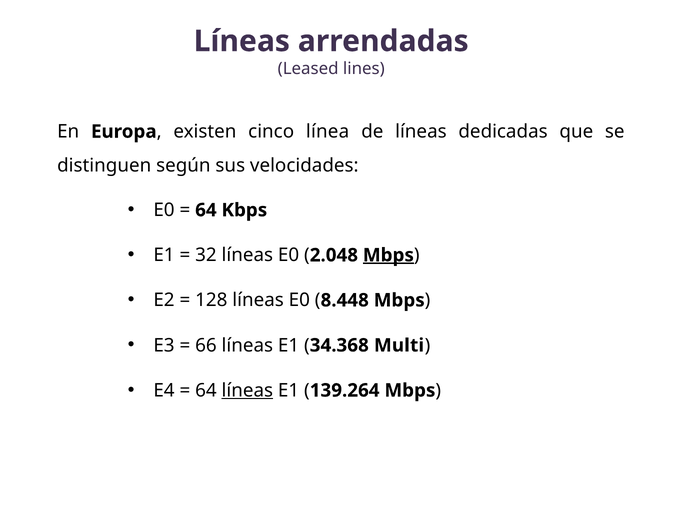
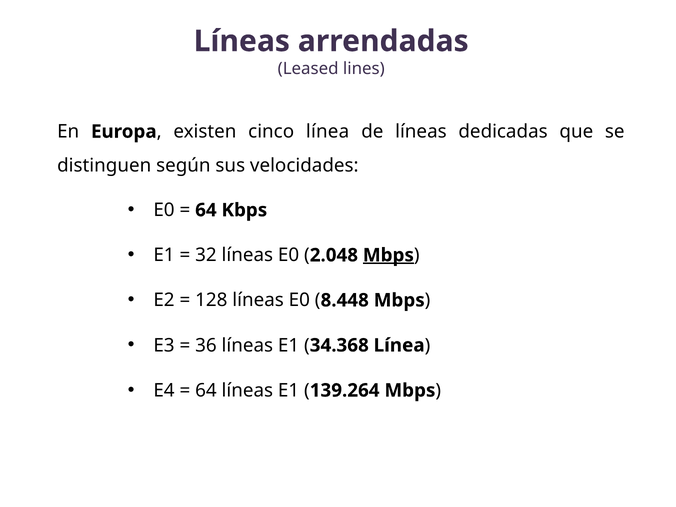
66: 66 -> 36 (206, 345)
34.368 Multi: Multi -> Línea (399, 345)
líneas underline: present -> none (247, 390)
